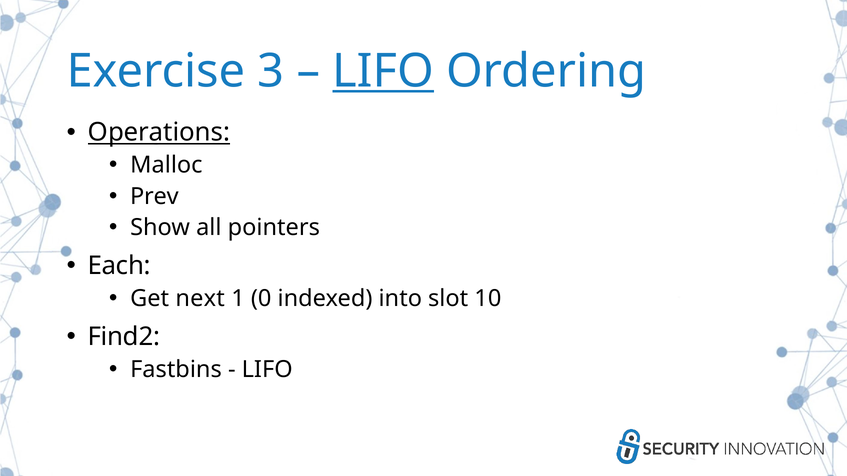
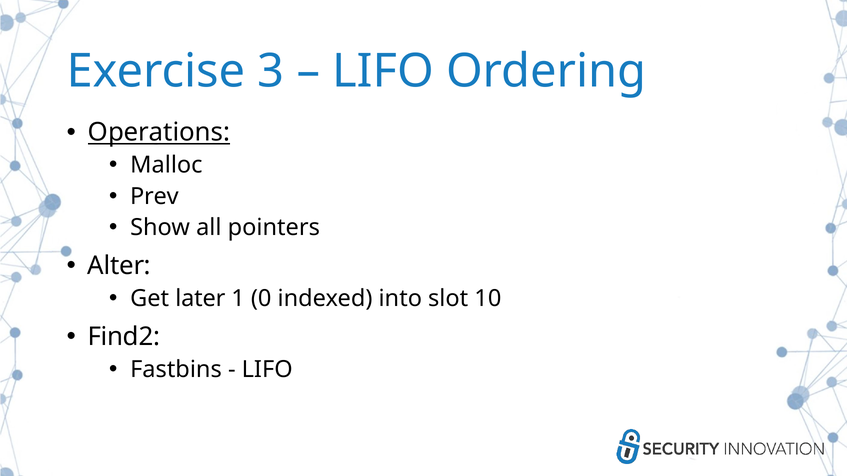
LIFO underline: present -> none (383, 71)
Each: Each -> Alter (119, 266)
next: next -> later (200, 299)
